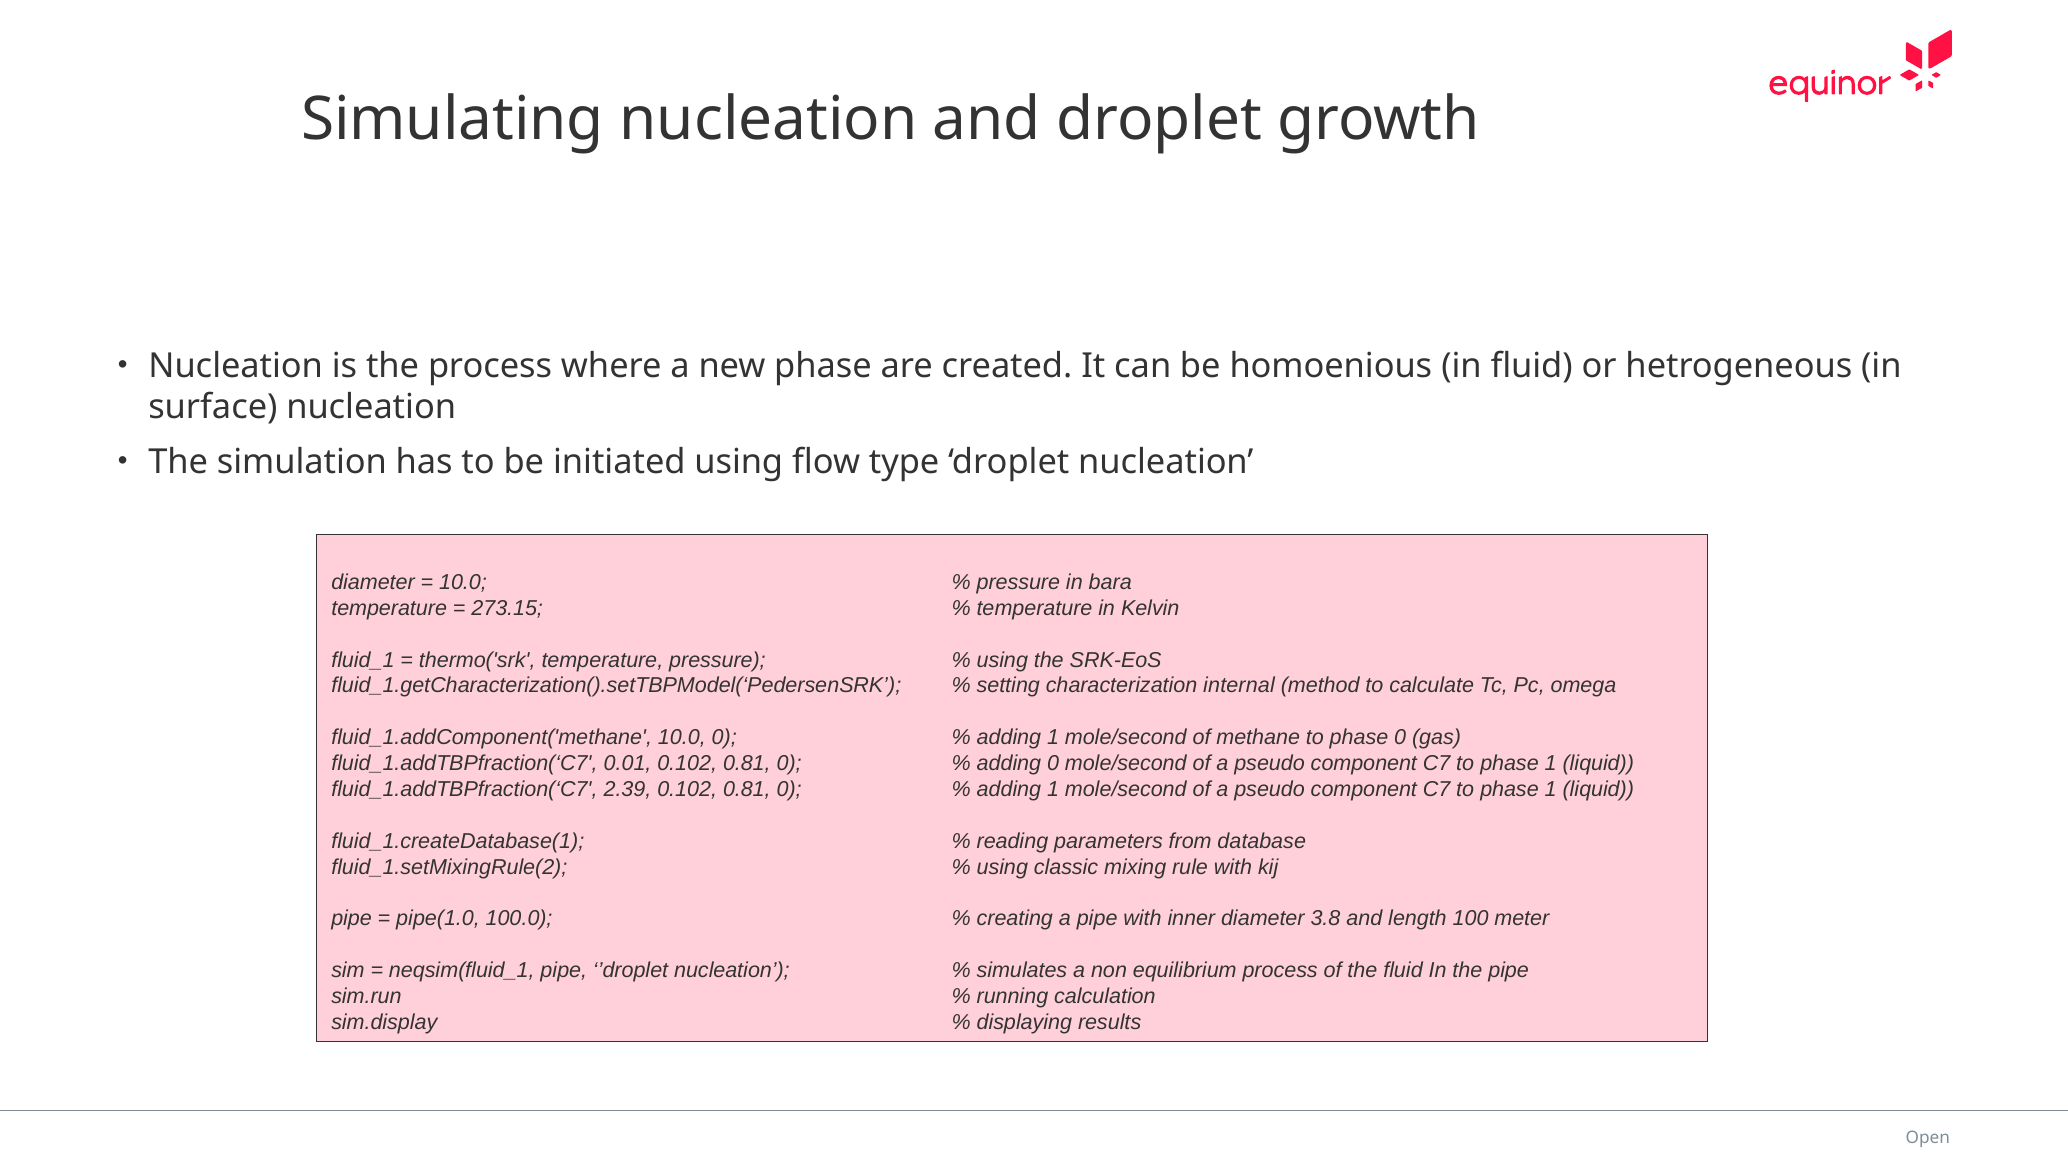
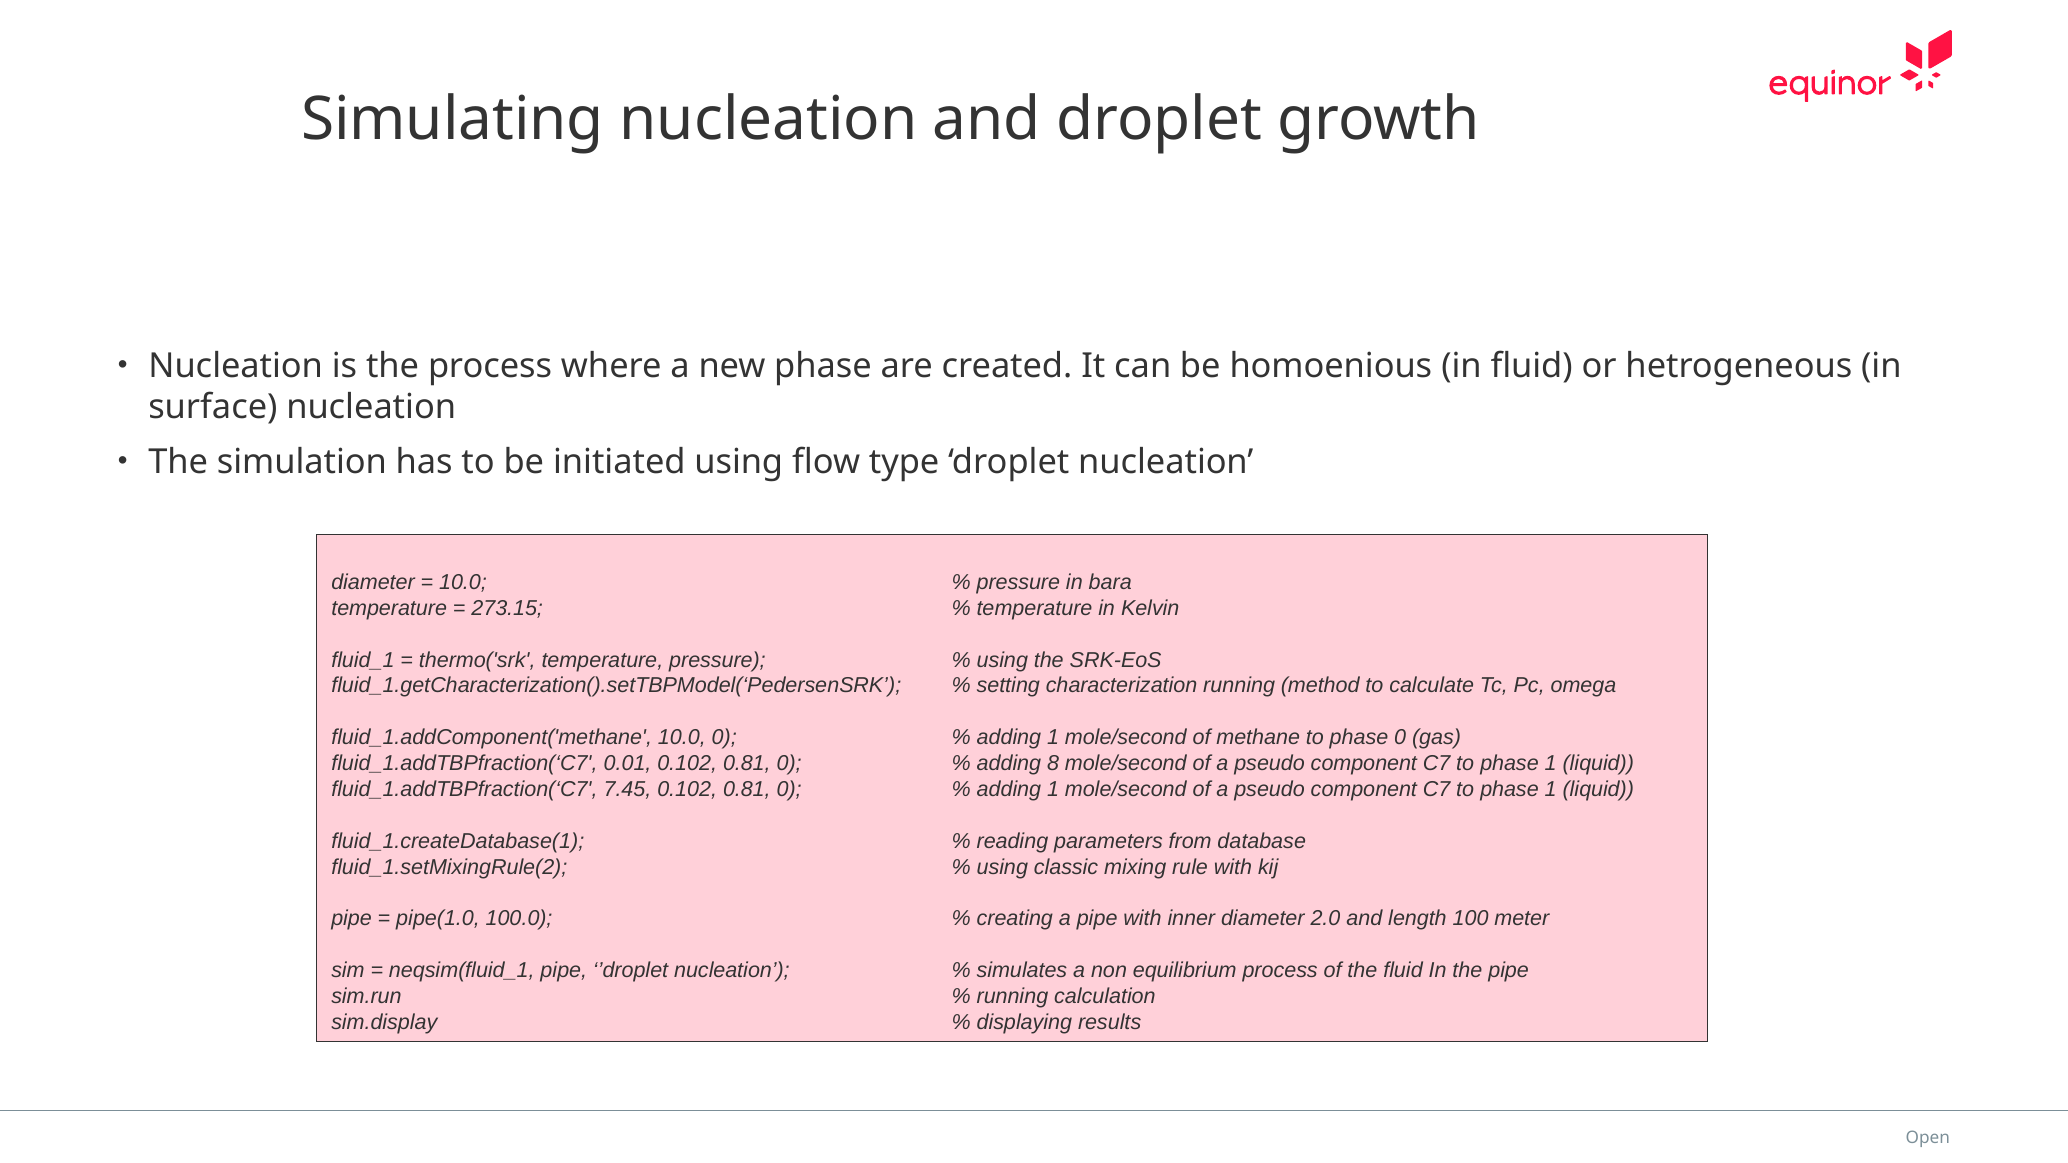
characterization internal: internal -> running (1239, 686)
adding 0: 0 -> 8 (1053, 764)
2.39: 2.39 -> 7.45 (627, 790)
3.8: 3.8 -> 2.0 (1325, 919)
